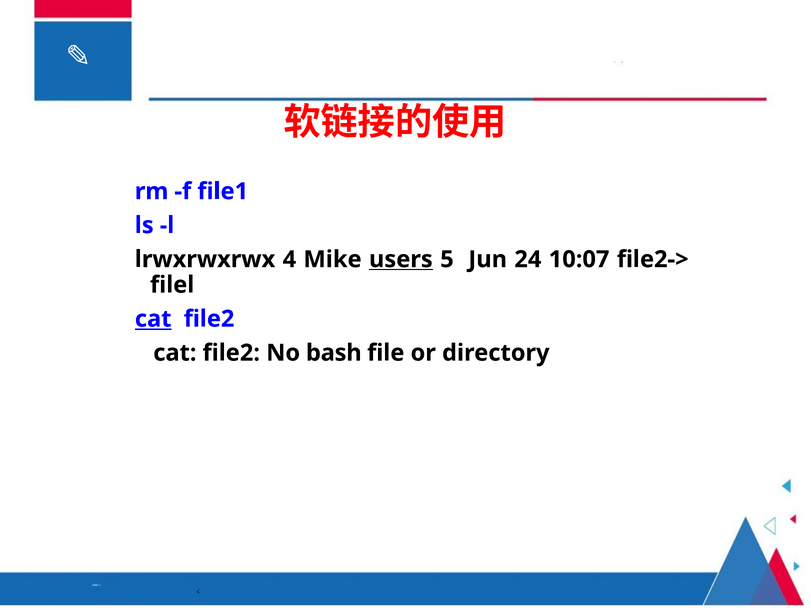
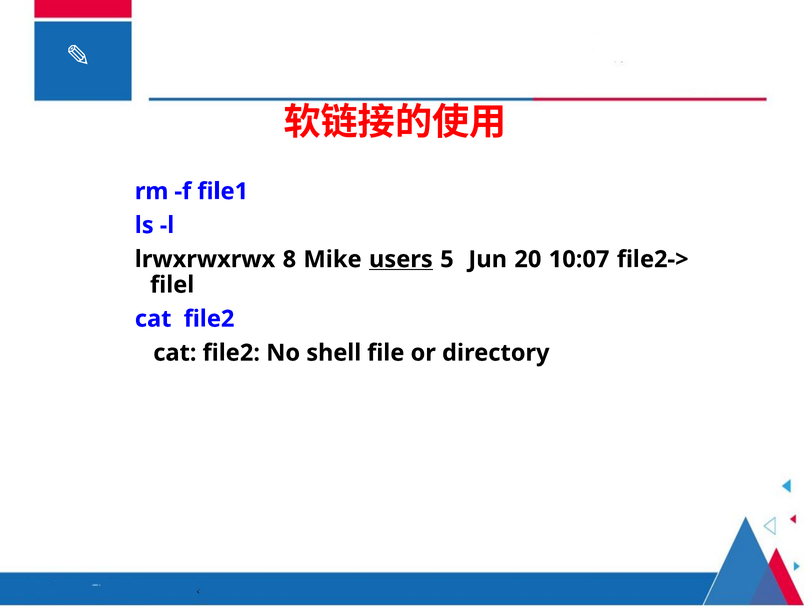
4: 4 -> 8 (289, 259)
24: 24 -> 20 (528, 259)
cat underline: present -> none (153, 319)
bash: bash -> shell (334, 353)
